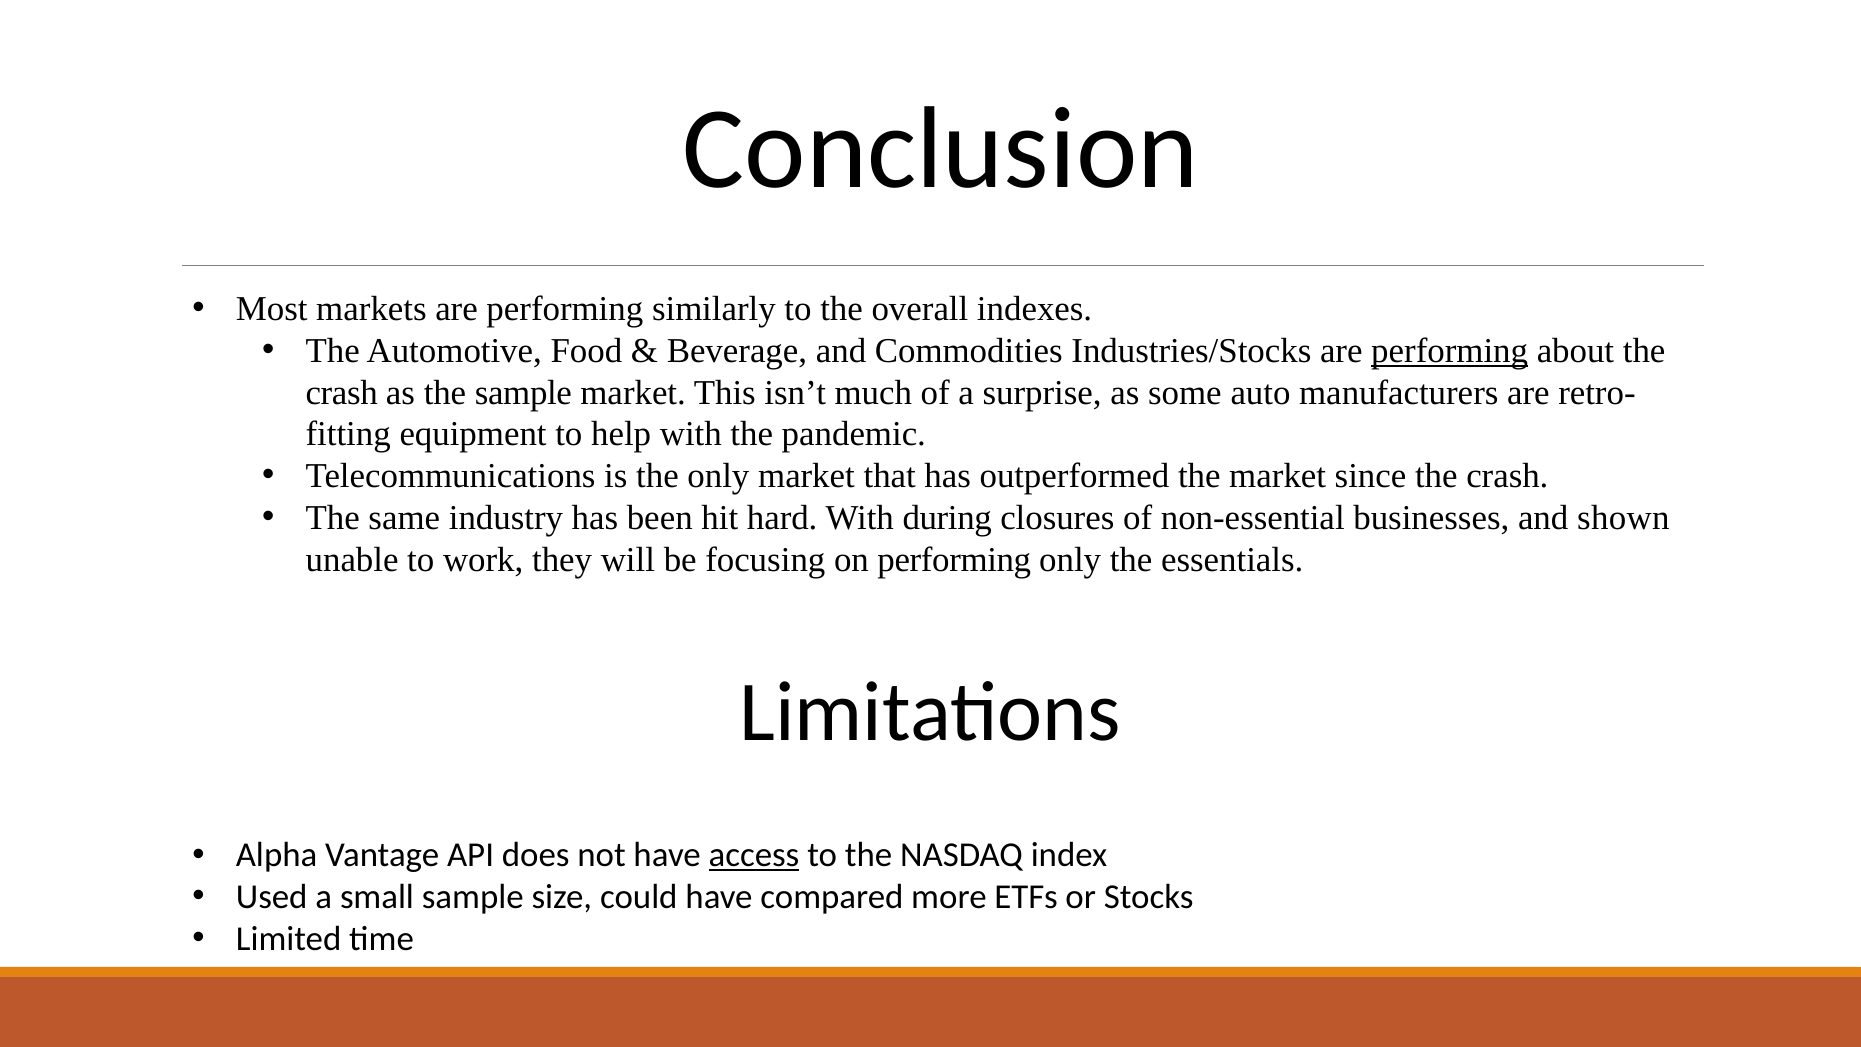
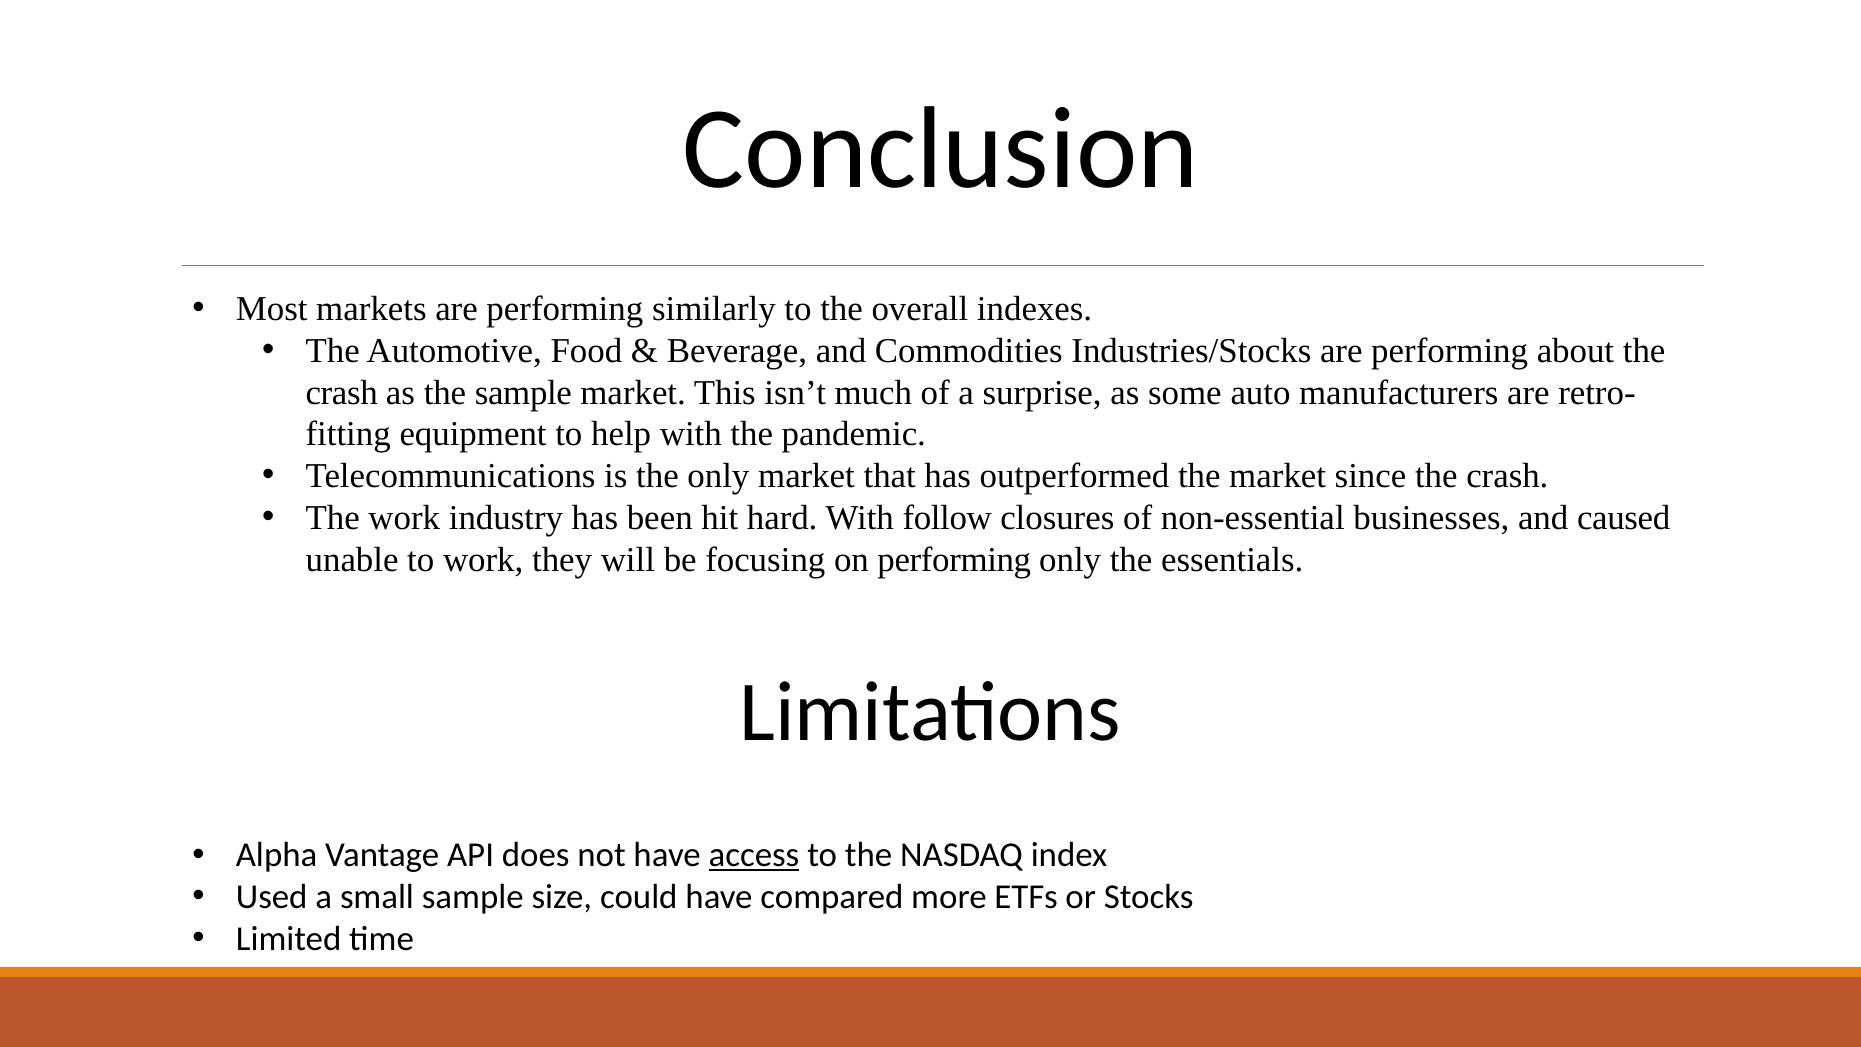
performing underline: present -> none (1450, 351)
The same: same -> work (404, 518)
during: during -> follow (947, 518)
shown: shown -> caused (1624, 518)
